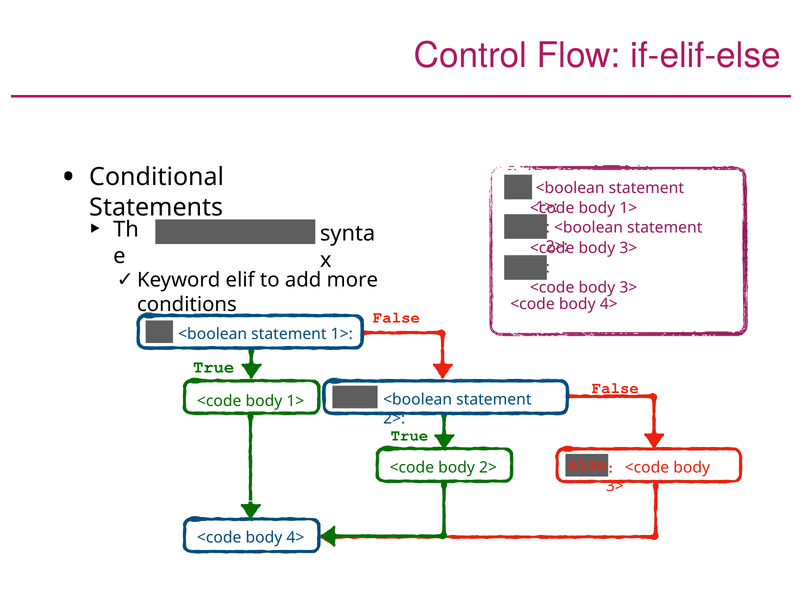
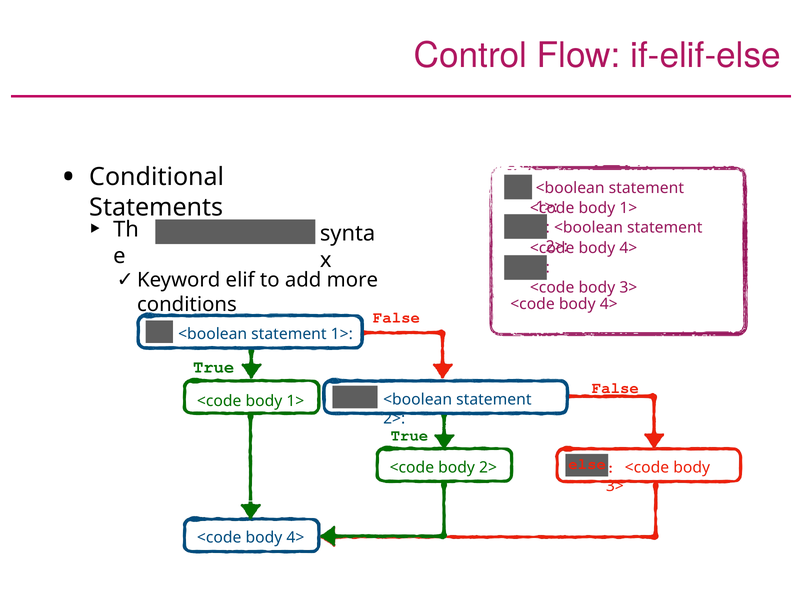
3>: 3> -> 4> (628, 248)
